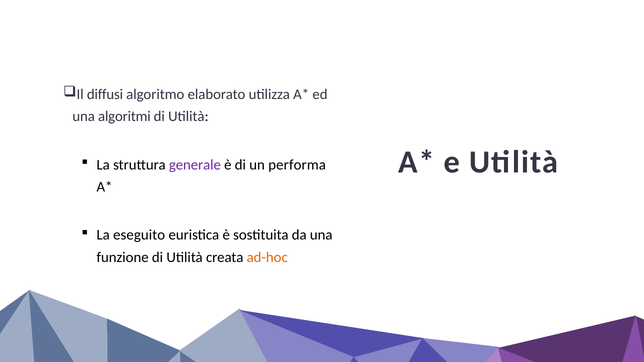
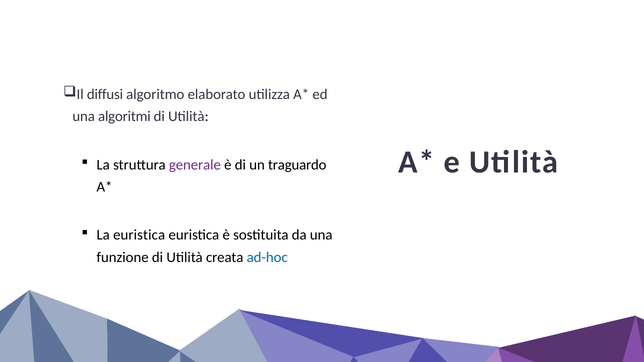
performa: performa -> traguardo (297, 165)
La eseguito: eseguito -> euristica (139, 235)
ad-hoc colour: orange -> blue (267, 257)
